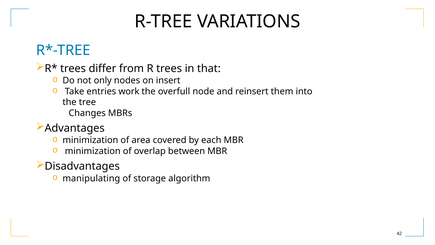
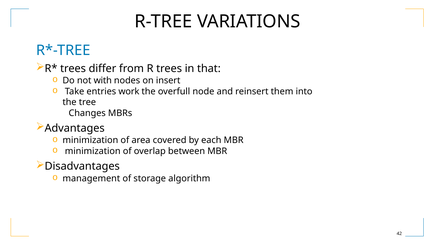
only: only -> with (103, 80)
manipulating: manipulating -> management (91, 178)
